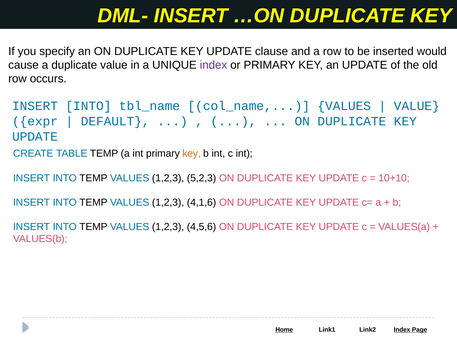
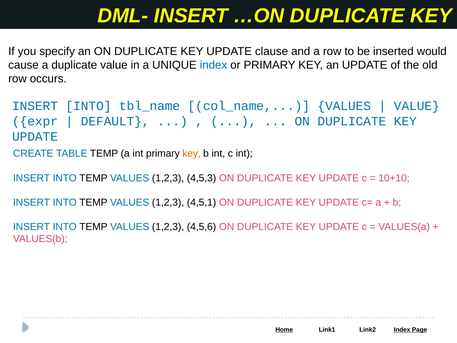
index colour: purple -> blue (213, 65)
5,2,3: 5,2,3 -> 4,5,3 (202, 178)
4,1,6: 4,1,6 -> 4,5,1 (202, 202)
